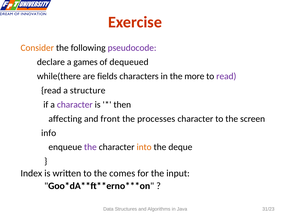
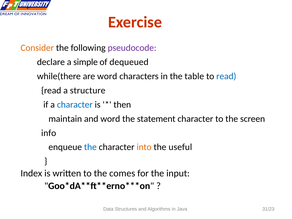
games: games -> simple (86, 62)
are fields: fields -> word (107, 76)
more: more -> table (194, 76)
read colour: purple -> blue (226, 76)
character colour: purple -> blue (75, 105)
affecting: affecting -> maintain (65, 119)
and front: front -> word (110, 119)
processes: processes -> statement (156, 119)
the colour: purple -> blue (90, 147)
deque: deque -> useful (180, 147)
